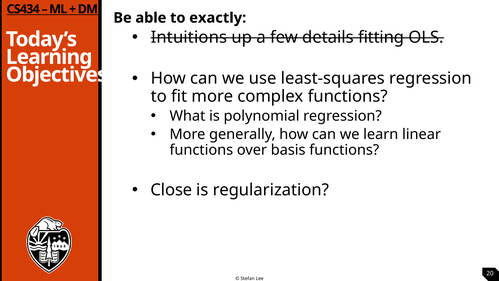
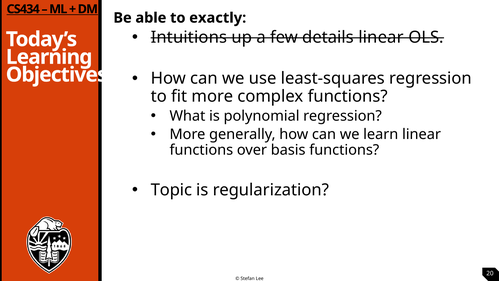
details fitting: fitting -> linear (381, 37)
Close: Close -> Topic (171, 190)
